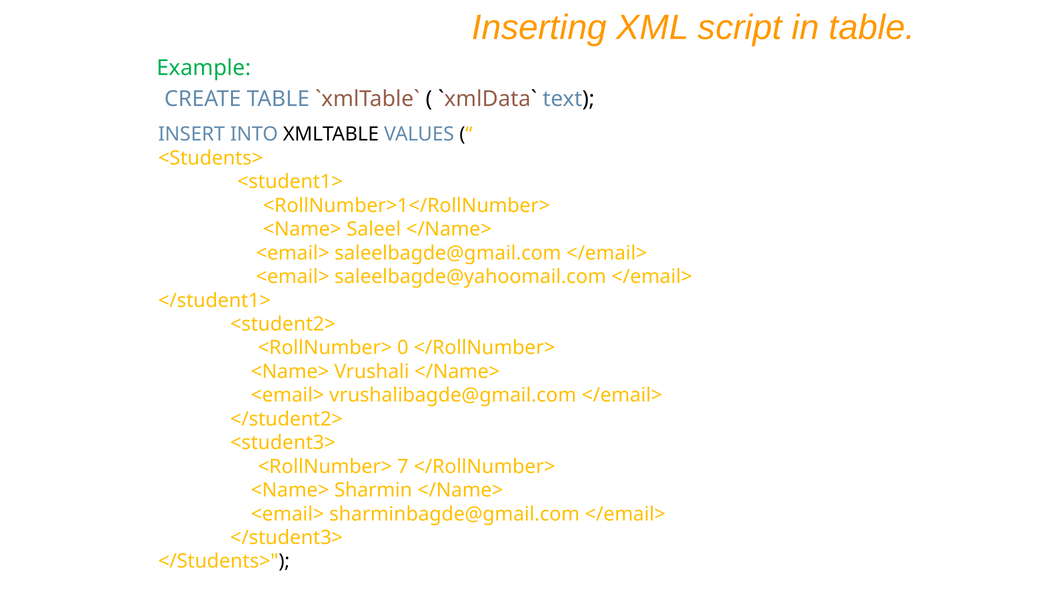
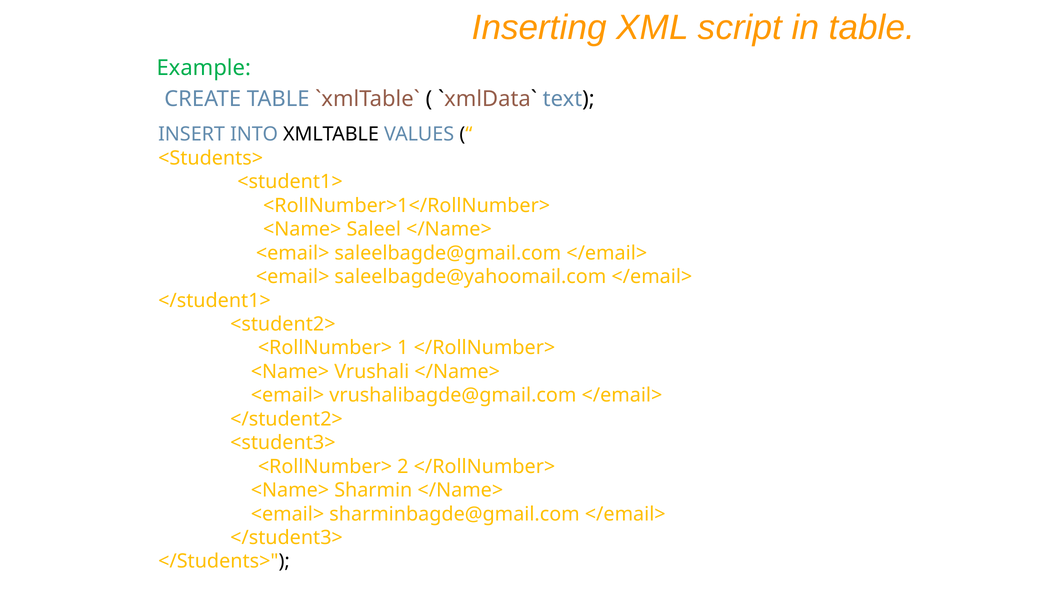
0: 0 -> 1 (403, 348)
7: 7 -> 2 (403, 467)
